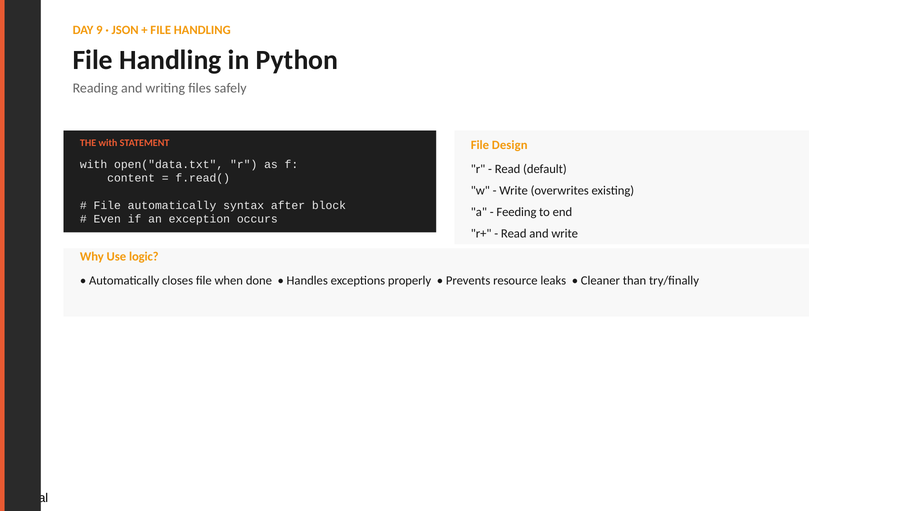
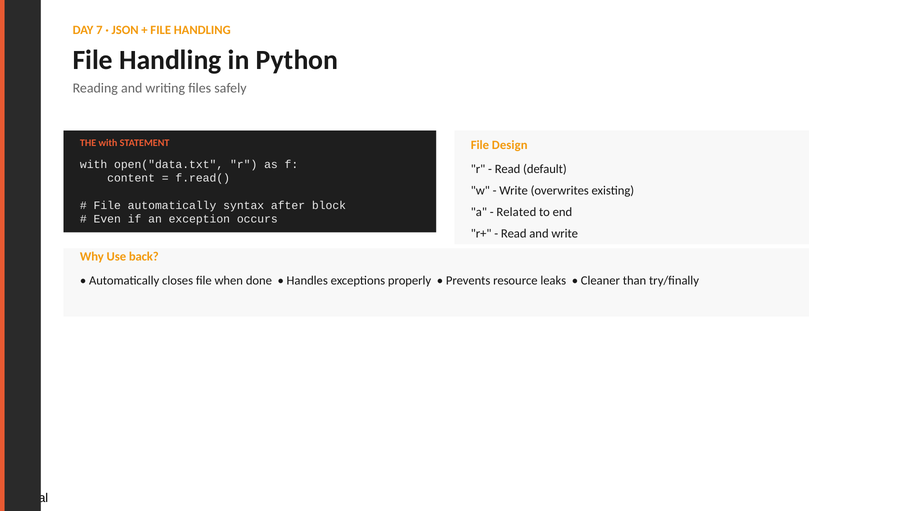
9: 9 -> 7 (99, 30)
Feeding: Feeding -> Related (516, 212)
logic: logic -> back (144, 257)
